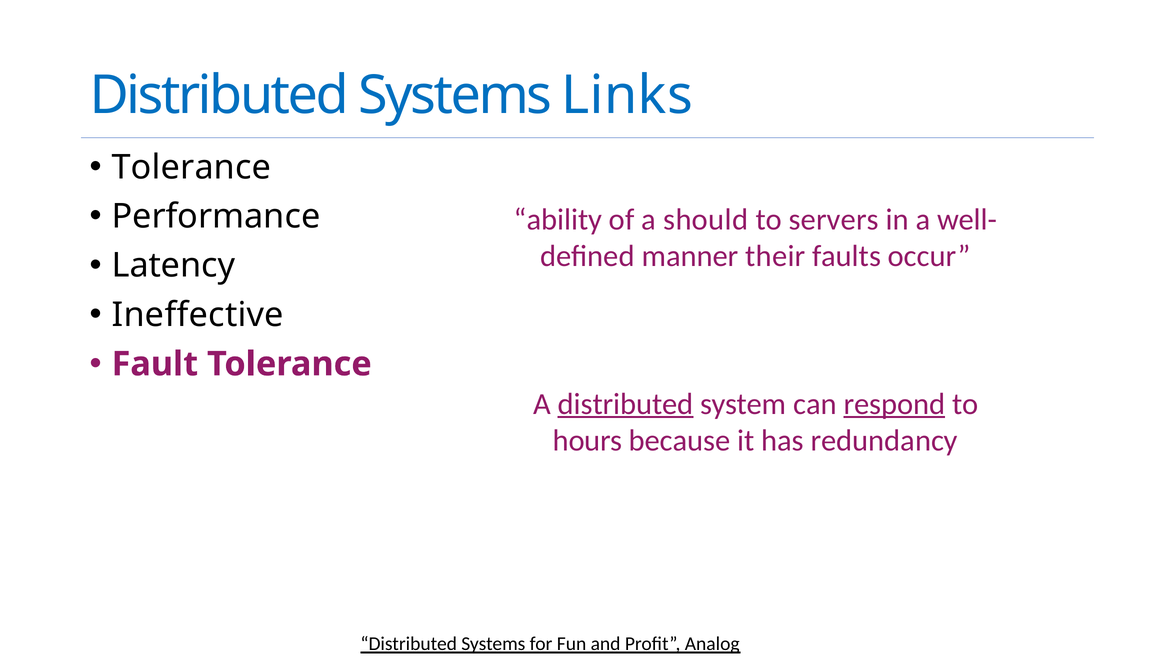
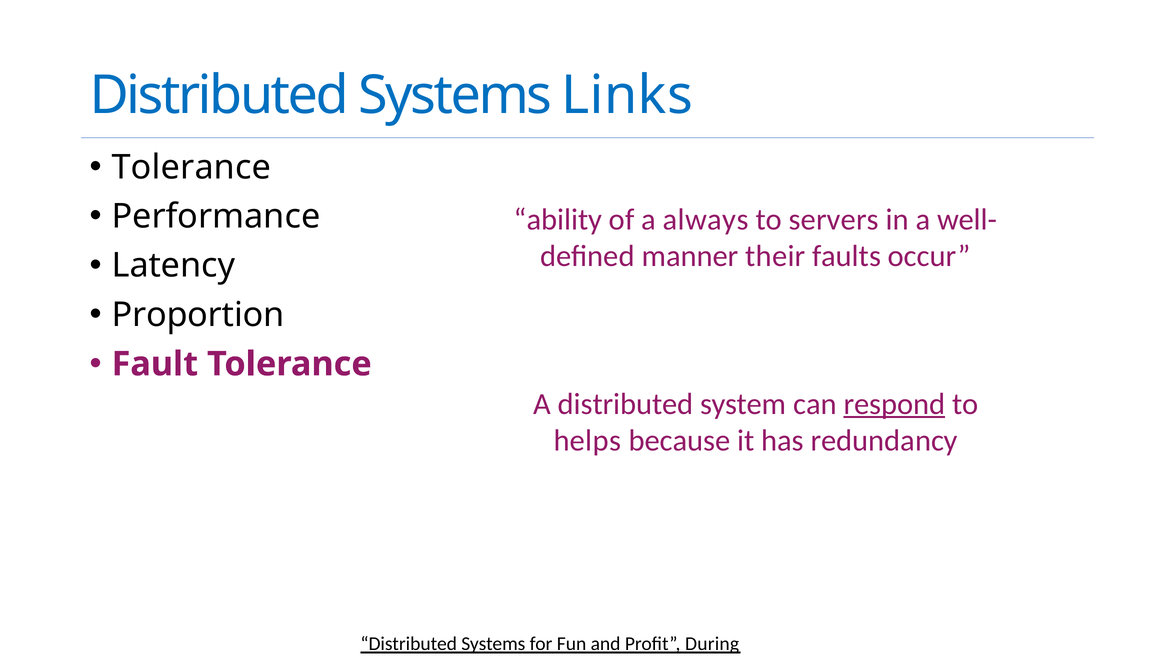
should: should -> always (706, 220)
Ineffective: Ineffective -> Proportion (198, 315)
distributed underline: present -> none (626, 404)
hours: hours -> helps (587, 441)
Analog: Analog -> During (712, 644)
